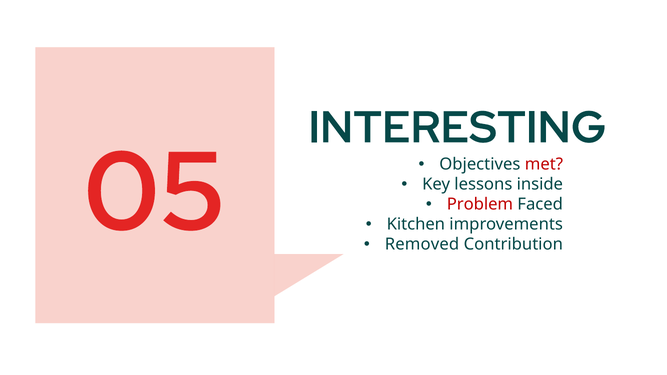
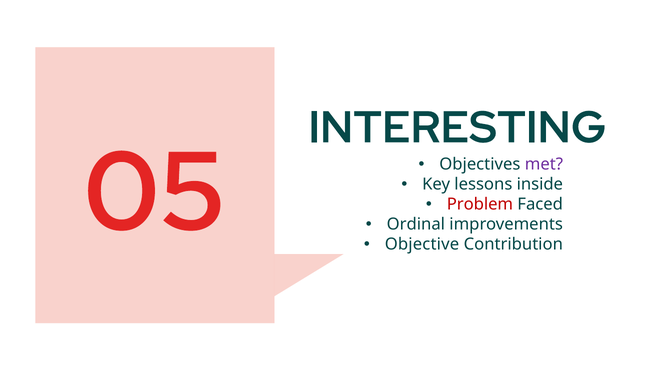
met colour: red -> purple (544, 165)
Kitchen: Kitchen -> Ordinal (416, 225)
Removed: Removed -> Objective (422, 245)
